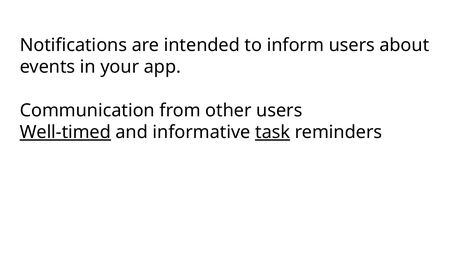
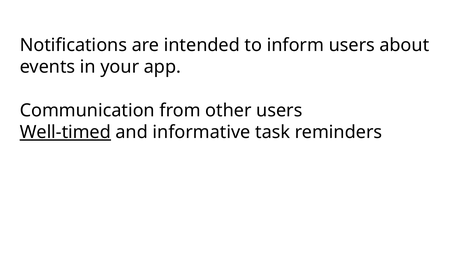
task underline: present -> none (273, 132)
